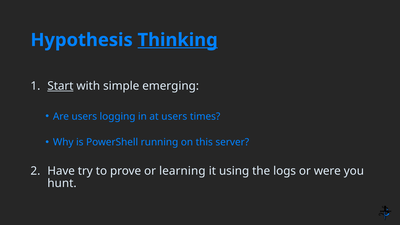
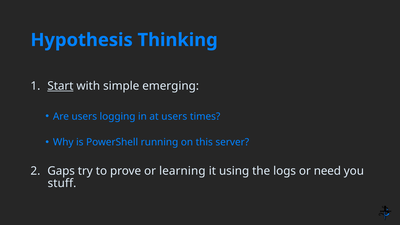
Thinking underline: present -> none (178, 40)
Have: Have -> Gaps (61, 171)
were: were -> need (327, 171)
hunt: hunt -> stuff (62, 183)
